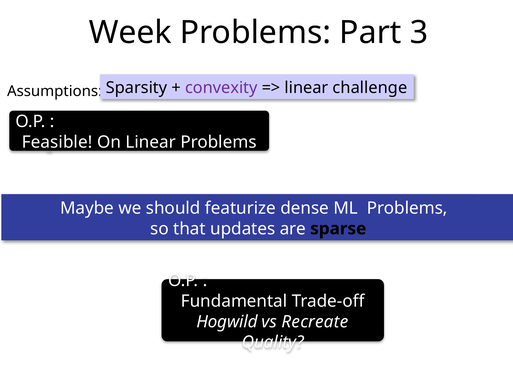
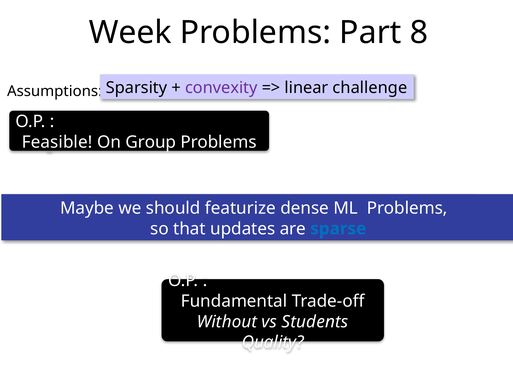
3: 3 -> 8 (419, 32)
On Linear: Linear -> Group (151, 142)
sparse colour: black -> blue (338, 229)
Hogwild: Hogwild -> Without (227, 322)
Recreate: Recreate -> Students (315, 322)
